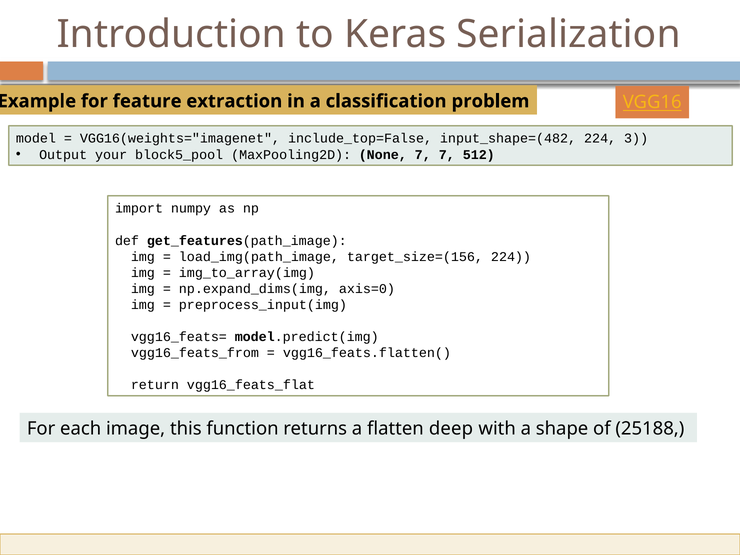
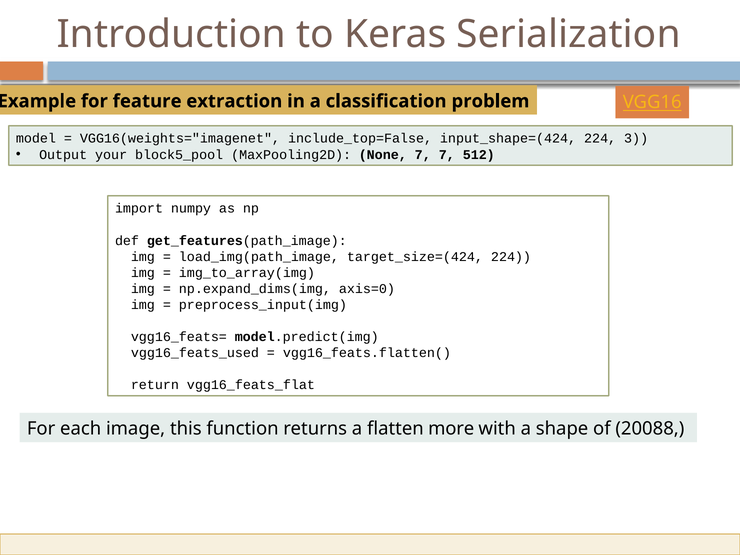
input_shape=(482: input_shape=(482 -> input_shape=(424 (508, 139)
target_size=(156: target_size=(156 -> target_size=(424 (415, 257)
vgg16_feats_from: vgg16_feats_from -> vgg16_feats_used (195, 353)
deep: deep -> more (451, 429)
25188: 25188 -> 20088 (650, 429)
